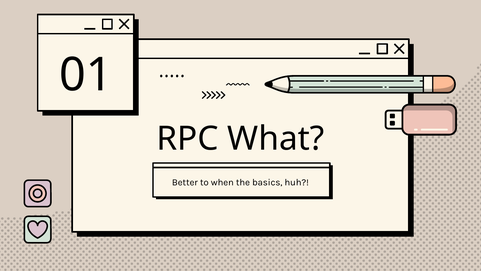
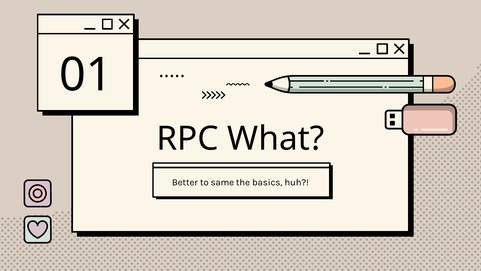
when: when -> same (222, 182)
